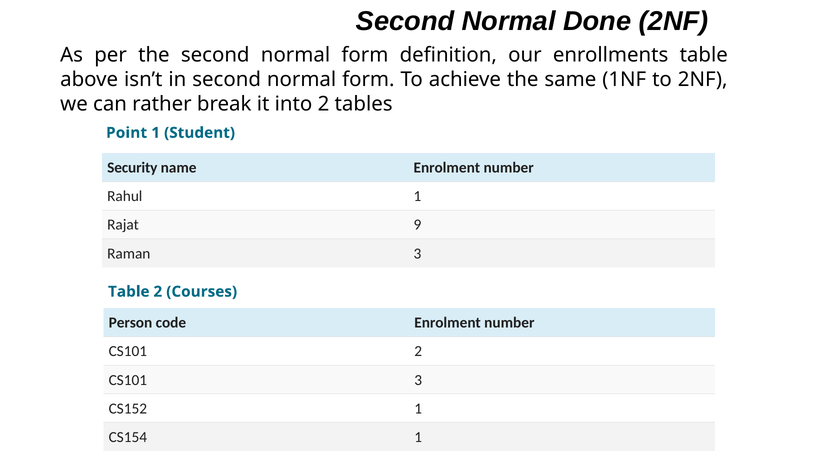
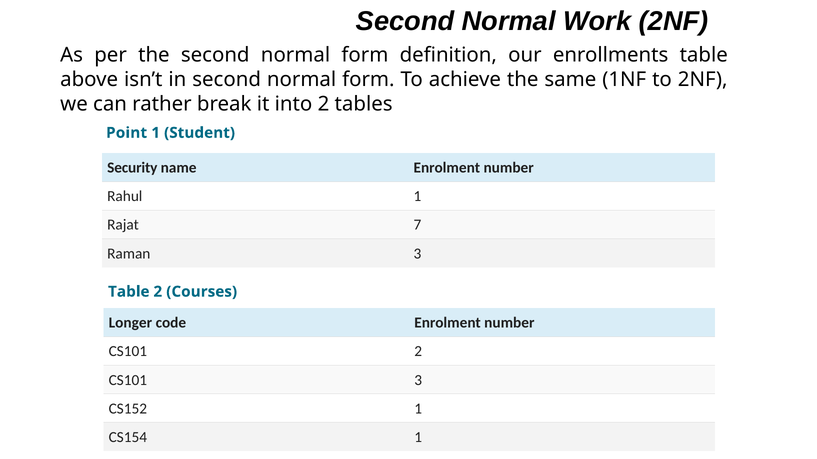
Done: Done -> Work (597, 21)
9: 9 -> 7 (417, 225)
Person: Person -> Longer (130, 323)
